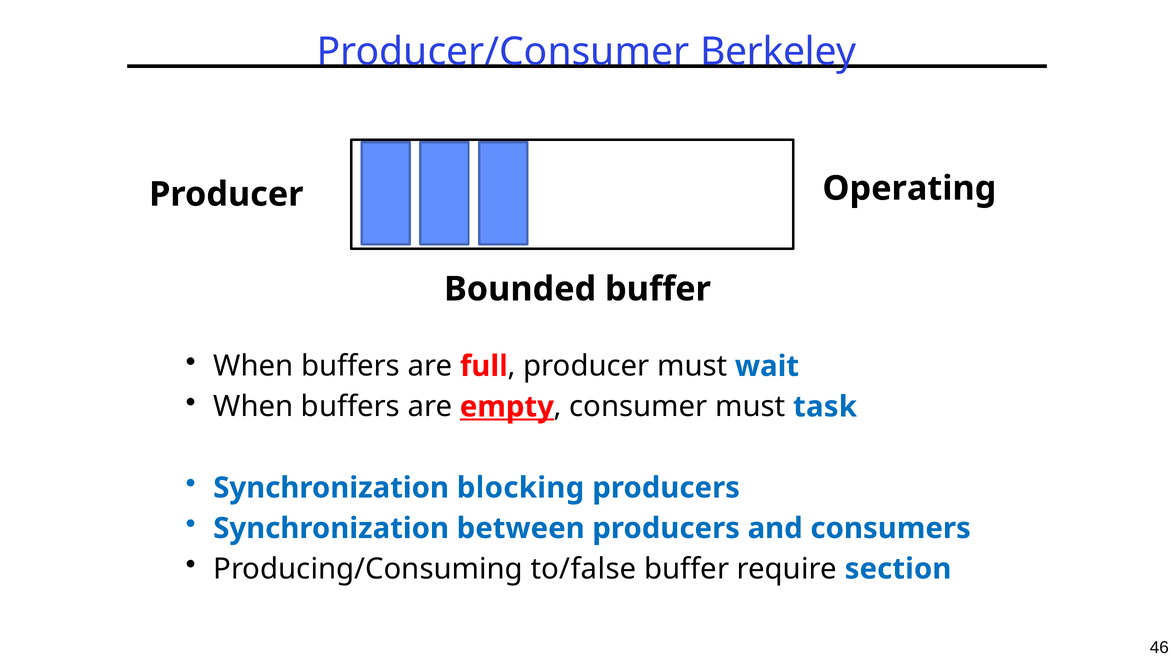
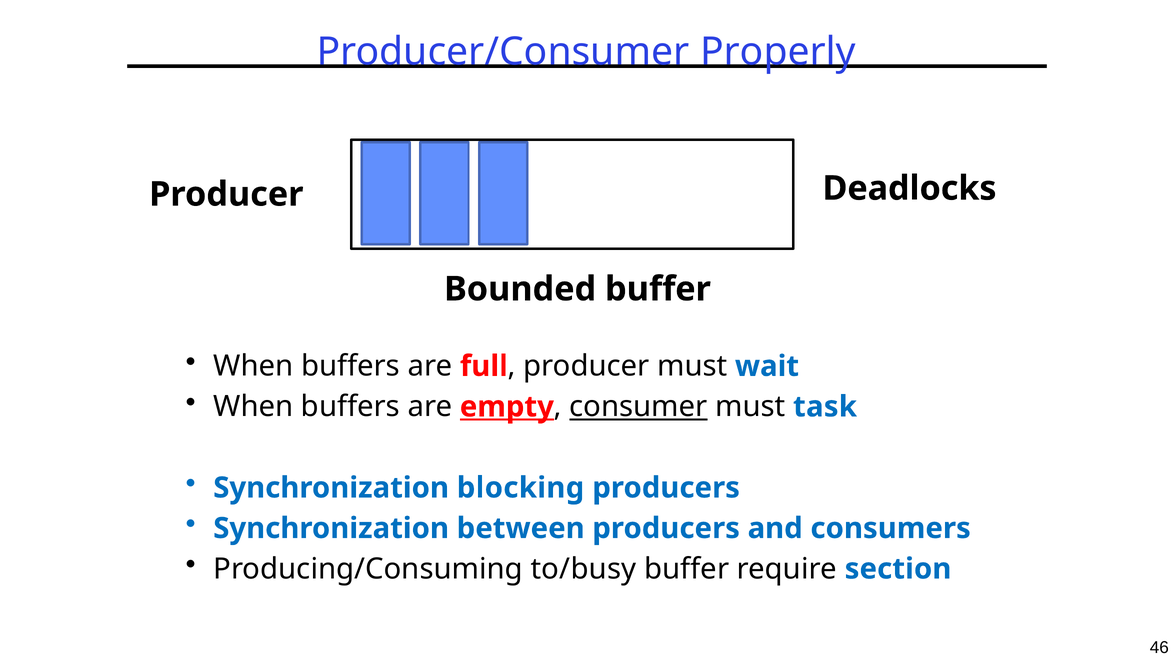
Berkeley: Berkeley -> Properly (778, 52)
Operating: Operating -> Deadlocks (909, 188)
consumer underline: none -> present (638, 406)
to/false: to/false -> to/busy (584, 568)
